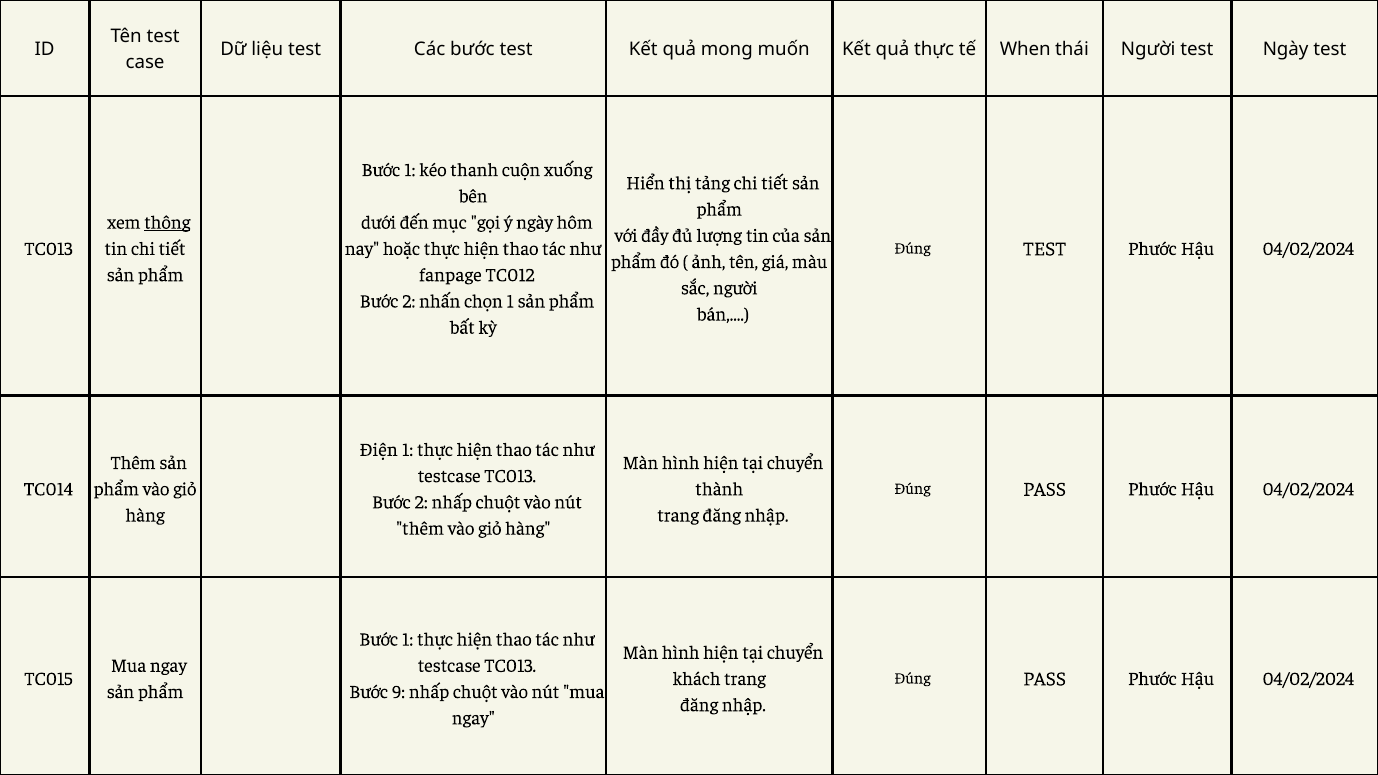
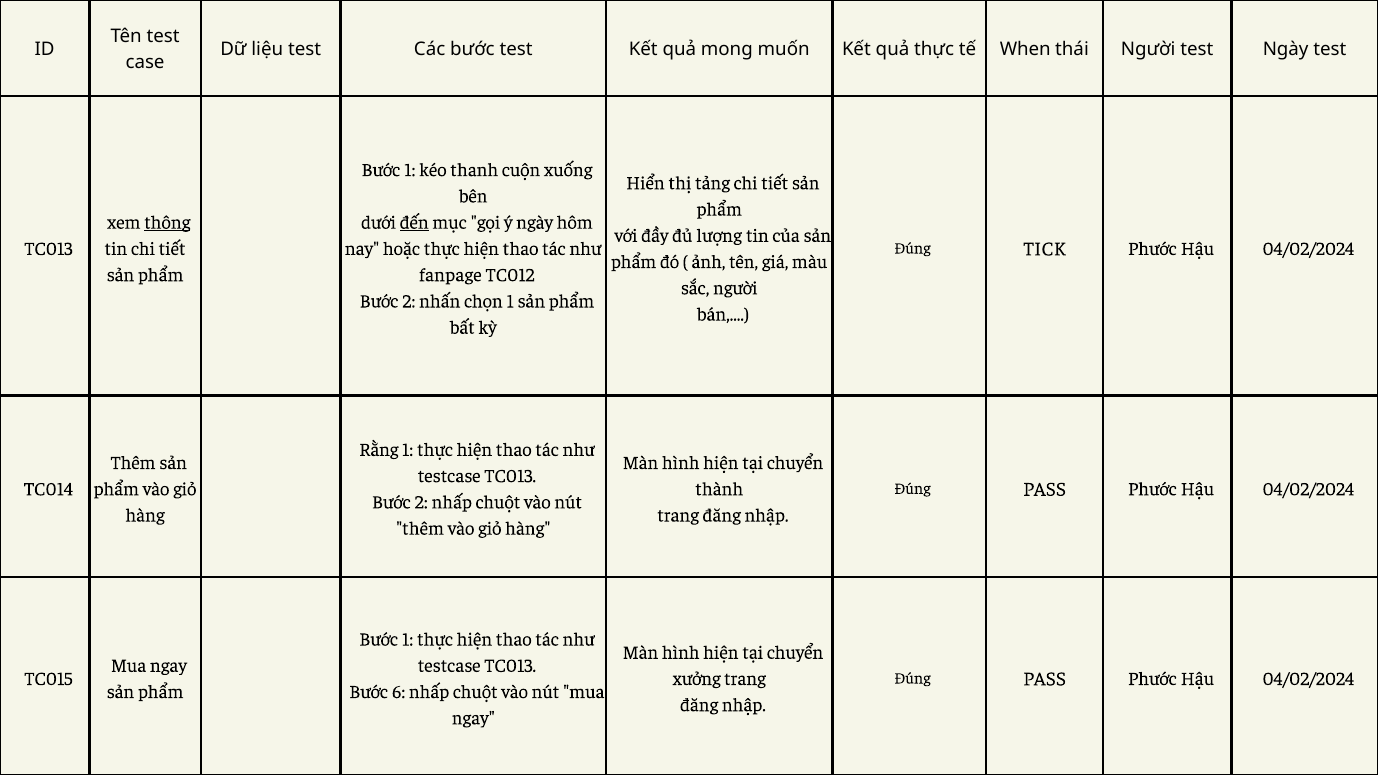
đến underline: none -> present (414, 223)
Đúng TEST: TEST -> TICK (1044, 249)
Điện: Điện -> Rằng (379, 450)
khách: khách -> xưởng (697, 679)
9: 9 -> 6 (399, 692)
